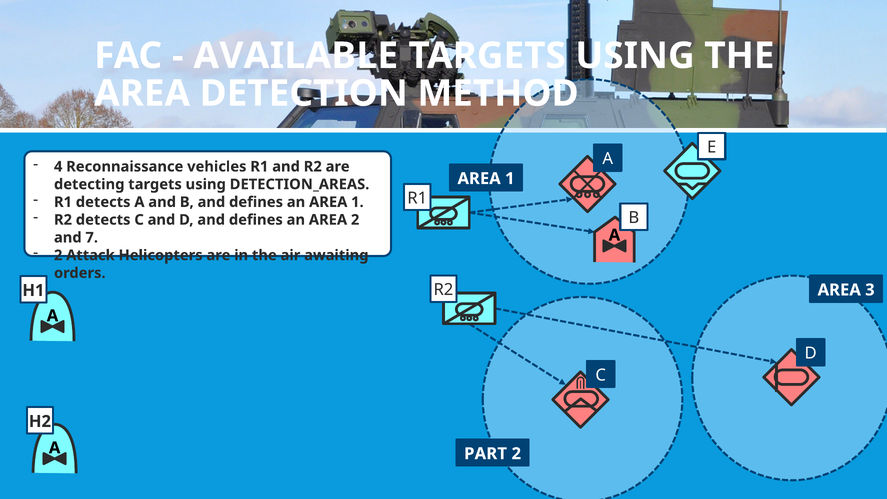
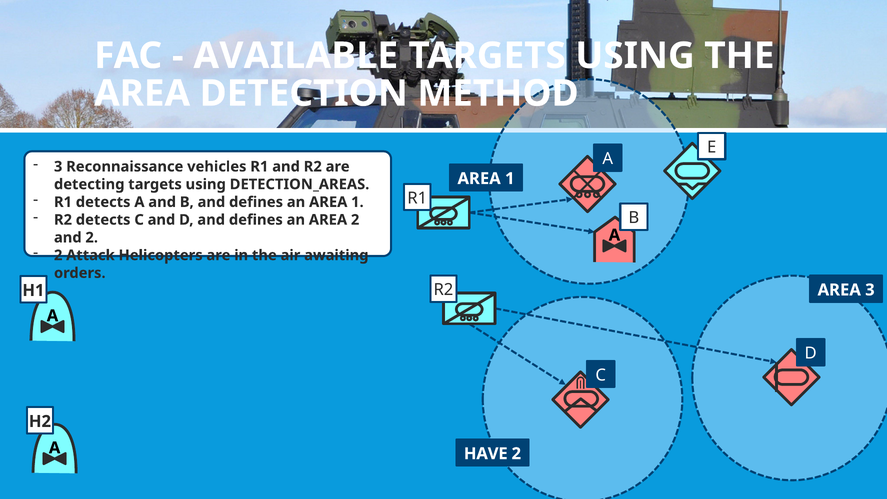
4: 4 -> 3 (58, 167)
and 7: 7 -> 2 (92, 238)
PART: PART -> HAVE (486, 454)
